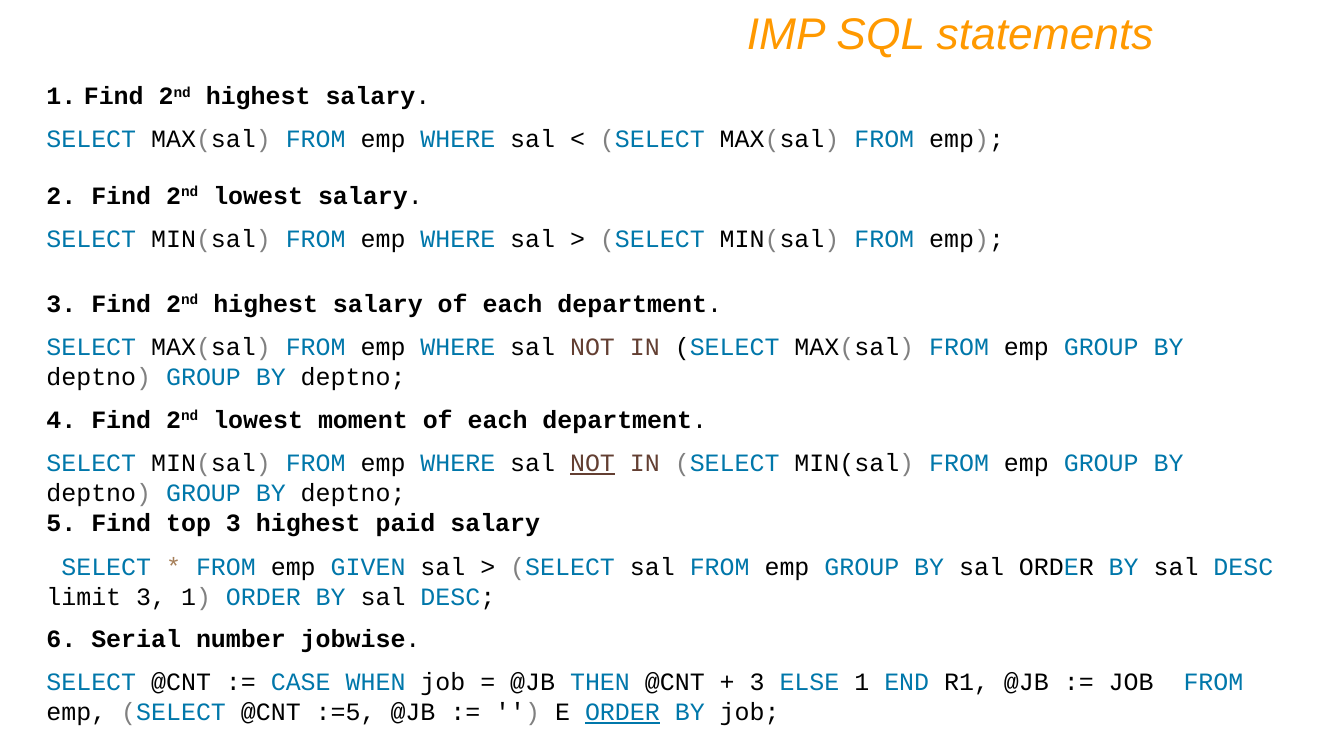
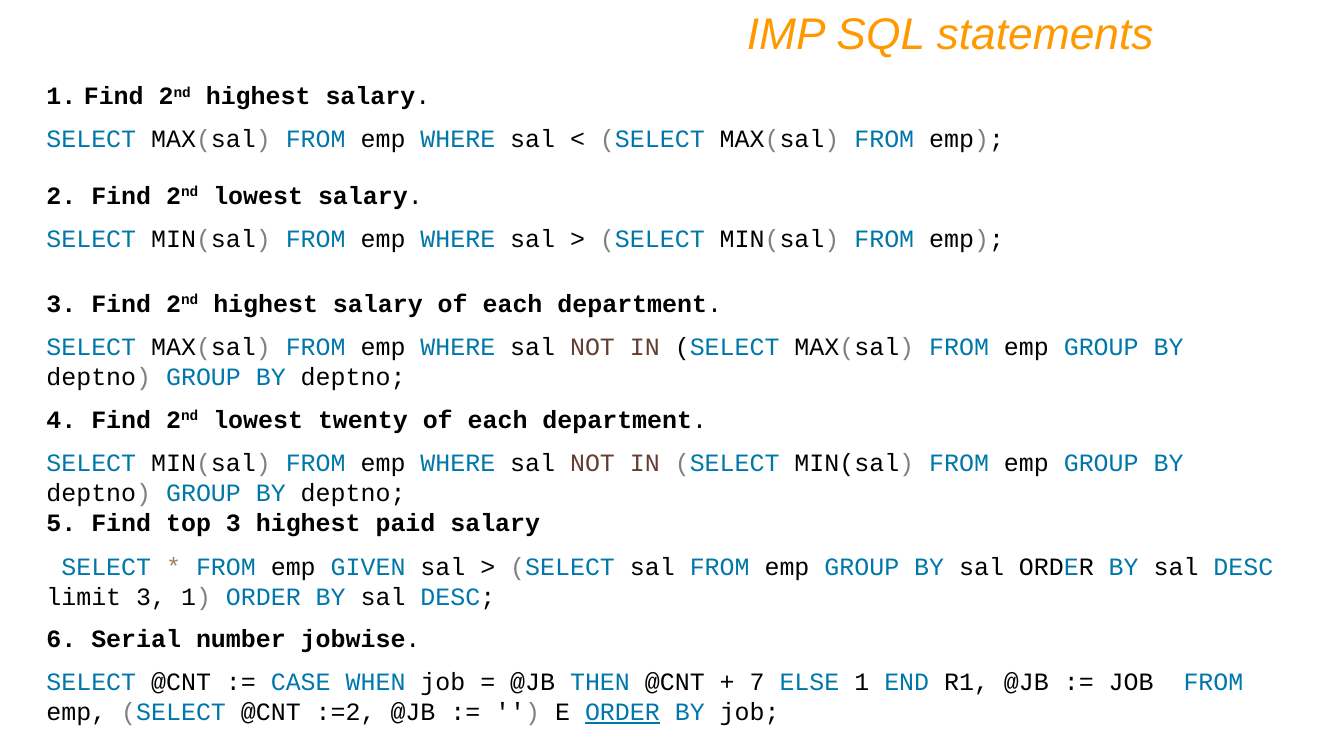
moment: moment -> twenty (363, 420)
NOT underline: present -> none (593, 463)
3: 3 -> 7 (757, 682)
:=5: :=5 -> :=2 (346, 712)
